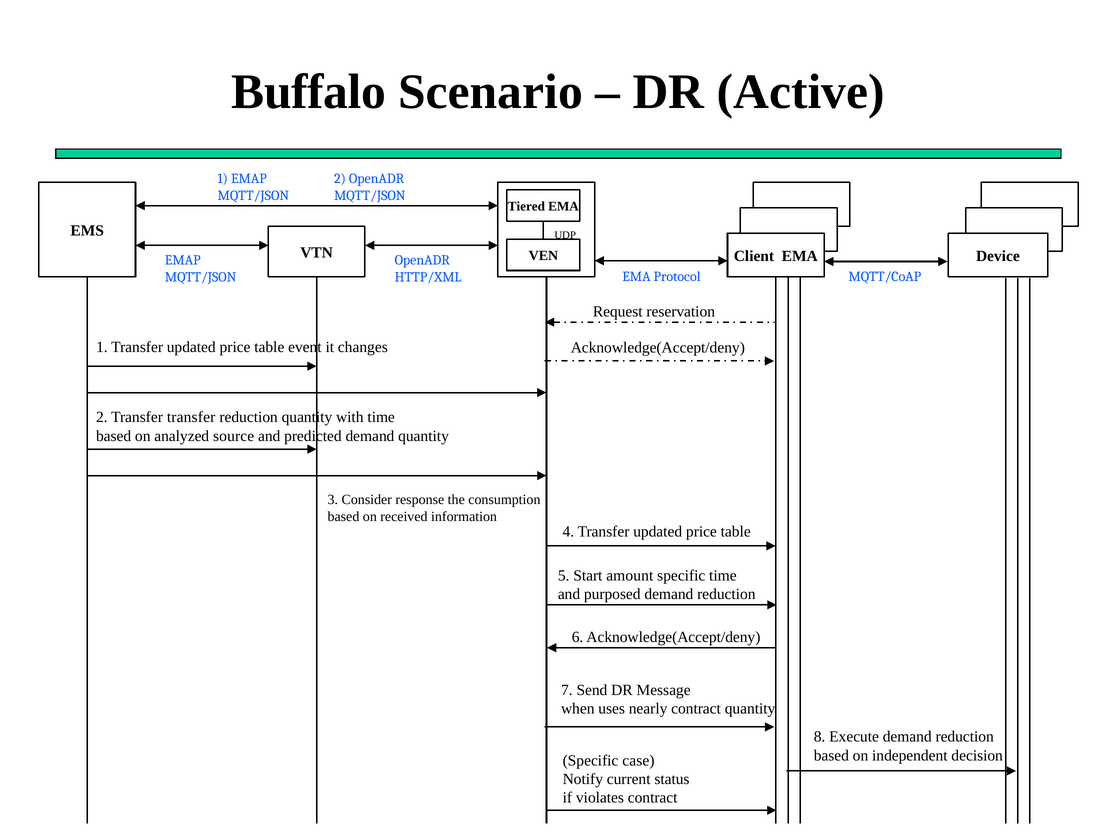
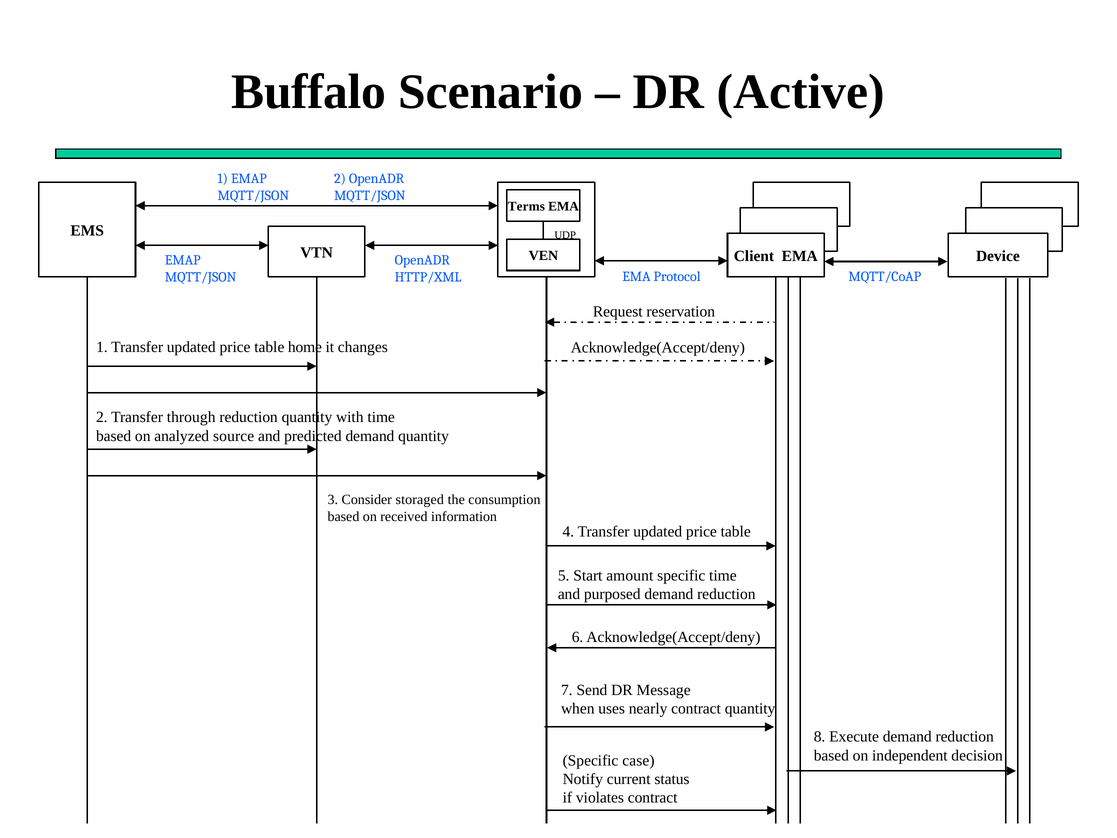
Tiered: Tiered -> Terms (526, 206)
event: event -> home (305, 347)
Transfer transfer: transfer -> through (191, 417)
response: response -> storaged (420, 500)
